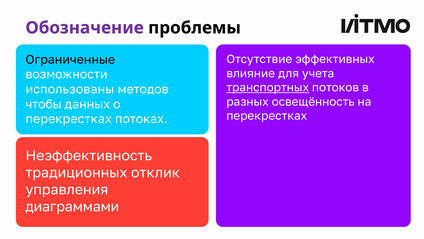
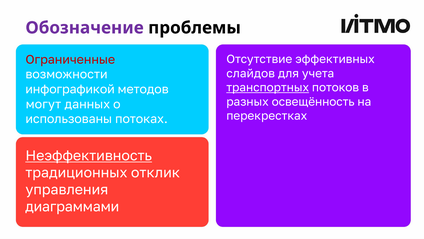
Ограниченные colour: black -> red (70, 60)
влияние: влияние -> слайдов (251, 73)
использованы: использованы -> инфографикой (70, 89)
чтобы: чтобы -> могут (43, 104)
перекрестках: перекрестках -> использованы (69, 119)
Неэффективность underline: none -> present (89, 156)
